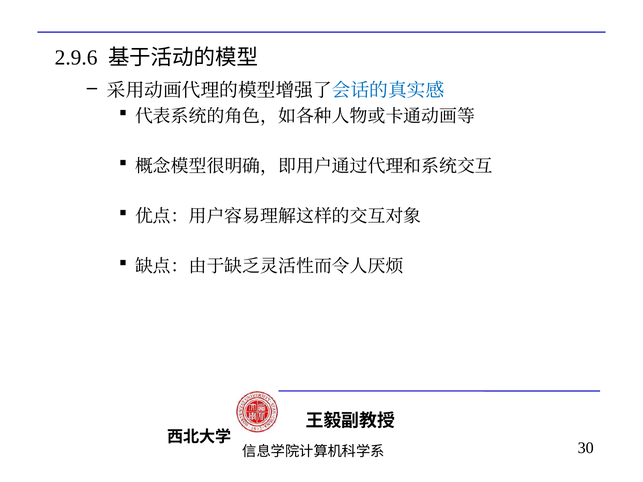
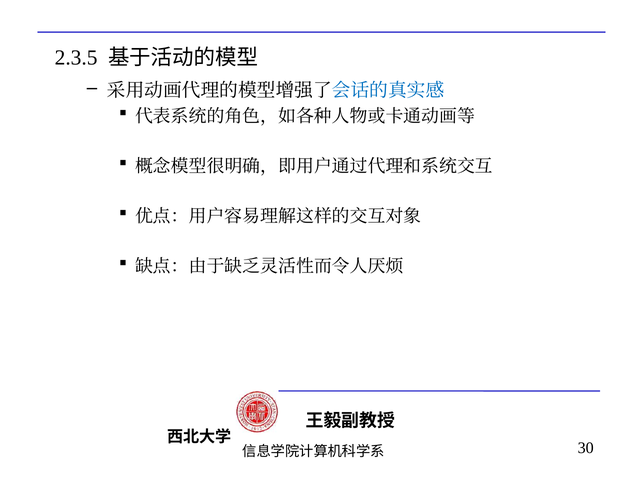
2.9.6: 2.9.6 -> 2.3.5 (76, 58)
